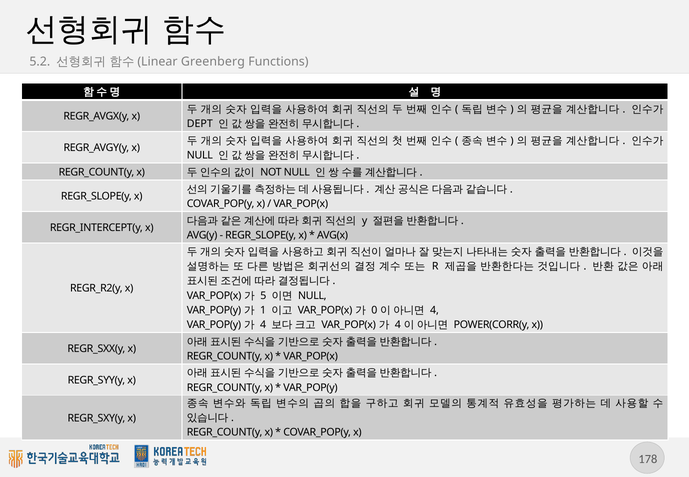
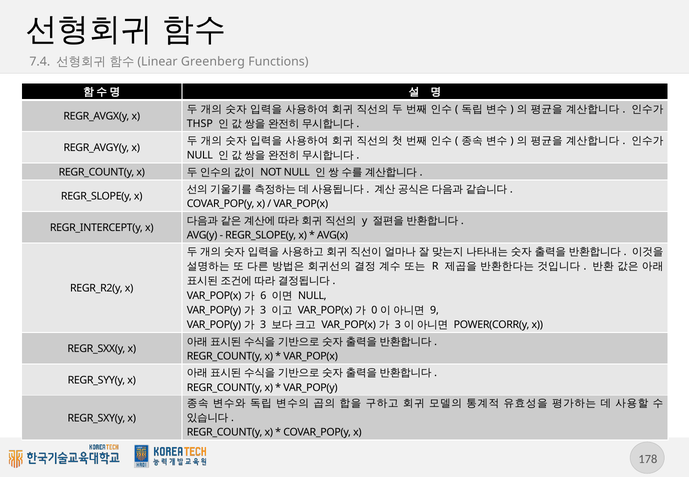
5.2: 5.2 -> 7.4 (40, 62)
DEPT: DEPT -> THSP (200, 124)
5: 5 -> 6 (263, 296)
1: 1 -> 3 (263, 310)
4: 4 -> 9 (434, 310)
4: 4 -> 3 (263, 325)
4: 4 -> 3 (398, 325)
